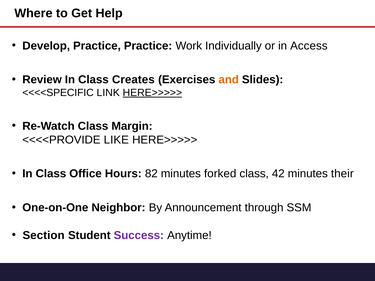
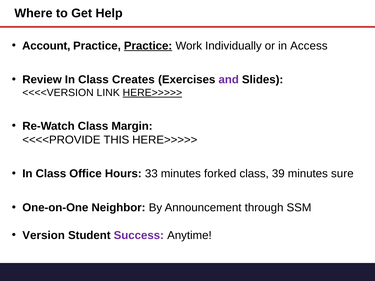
Develop: Develop -> Account (46, 46)
Practice underline: none -> present (148, 46)
and colour: orange -> purple (229, 80)
<<<<SPECIFIC: <<<<SPECIFIC -> <<<<VERSION (58, 93)
LIKE: LIKE -> THIS (116, 140)
82: 82 -> 33 (151, 174)
42: 42 -> 39 (278, 174)
their: their -> sure (342, 174)
Section: Section -> Version (44, 236)
